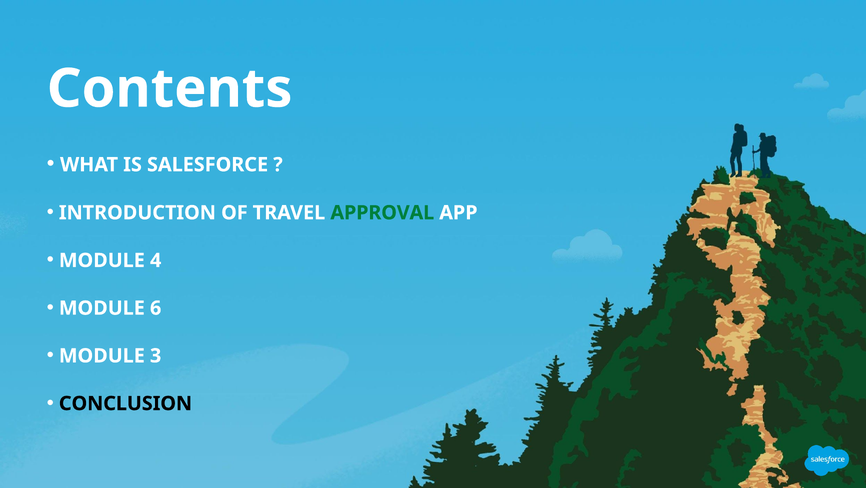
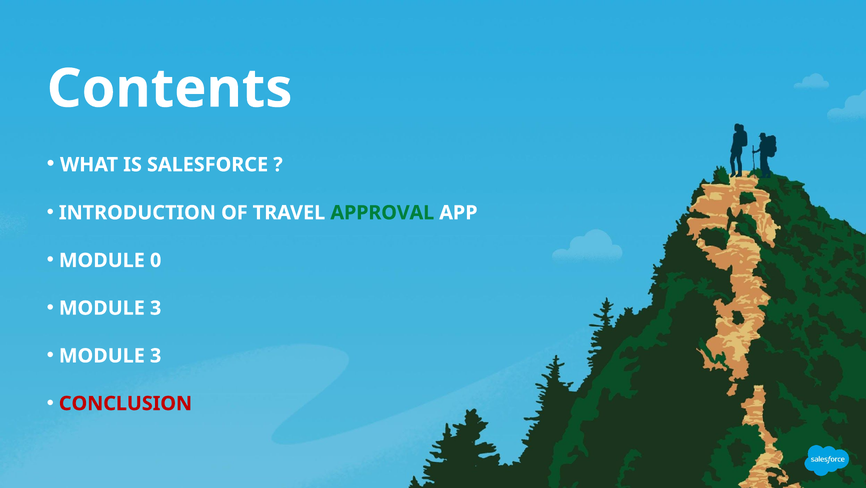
4: 4 -> 0 (156, 260)
6: 6 -> 3 (156, 308)
CONCLUSION colour: black -> red (125, 403)
